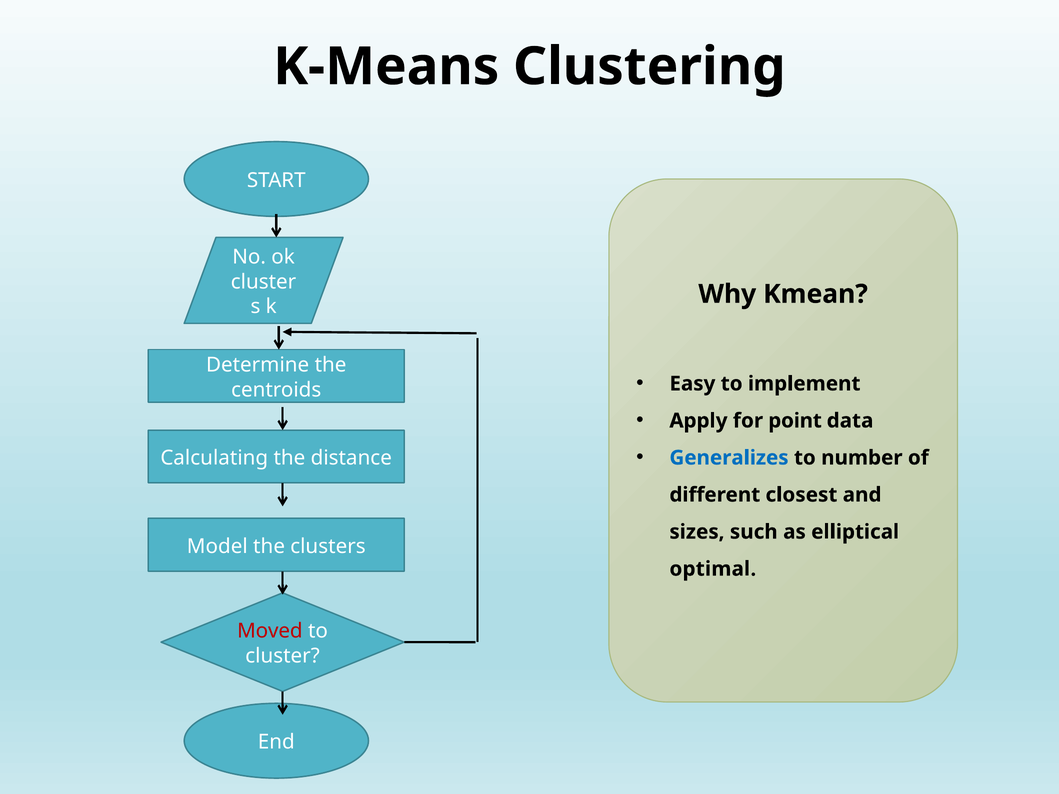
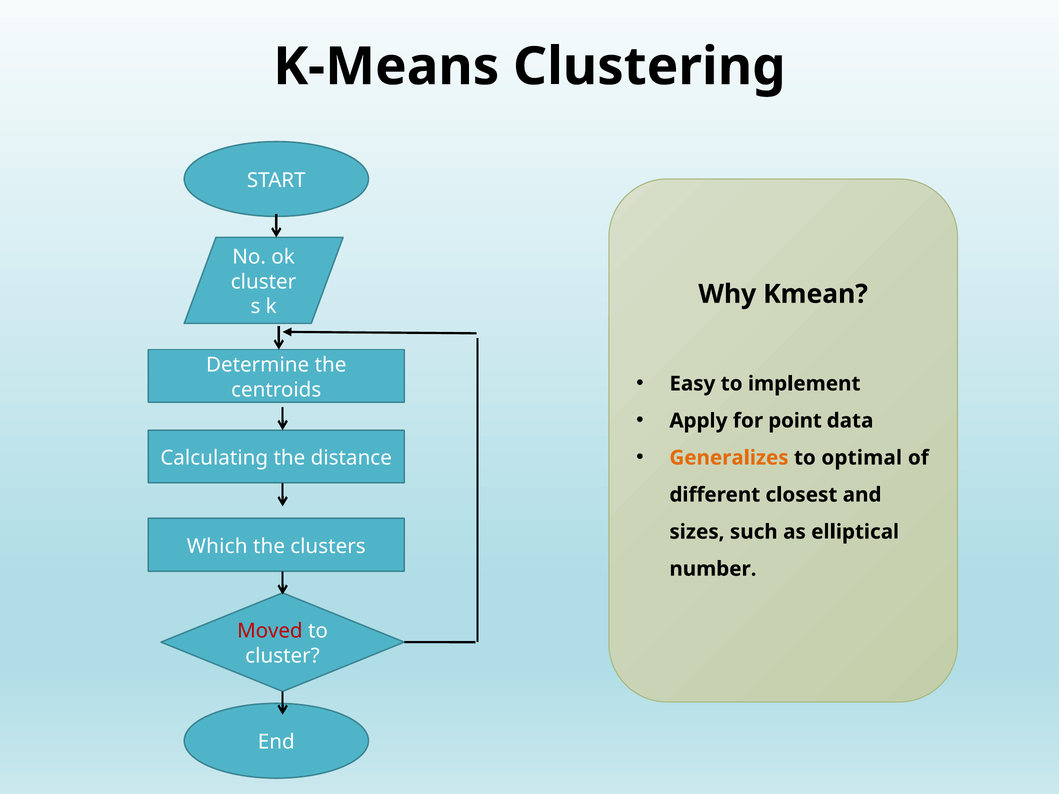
Generalizes colour: blue -> orange (729, 458)
number: number -> optimal (862, 458)
Model: Model -> Which (217, 546)
optimal: optimal -> number (713, 569)
